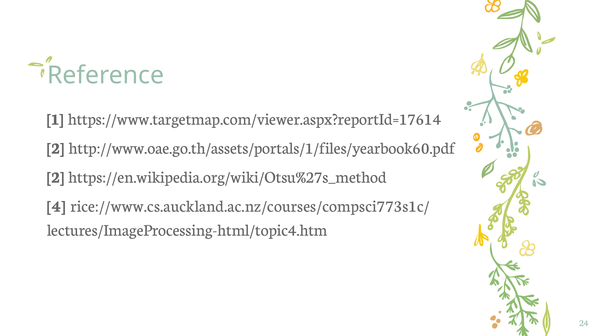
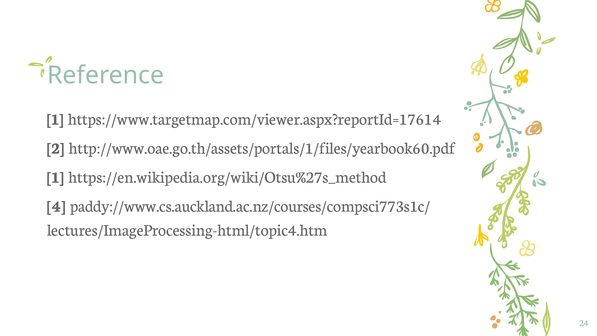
2: 2 -> 1 (56, 177)
rice://www.cs.auckland.ac.nz/courses/compsci773s1c/: rice://www.cs.auckland.ac.nz/courses/compsci773s1c/ -> paddy://www.cs.auckland.ac.nz/courses/compsci773s1c/ (250, 206)
